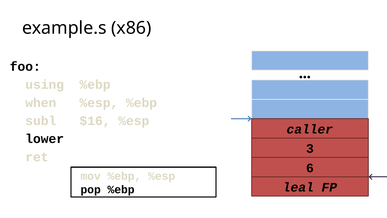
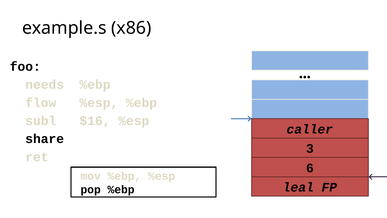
using: using -> needs (45, 85)
when: when -> flow (41, 103)
lower: lower -> share (45, 139)
